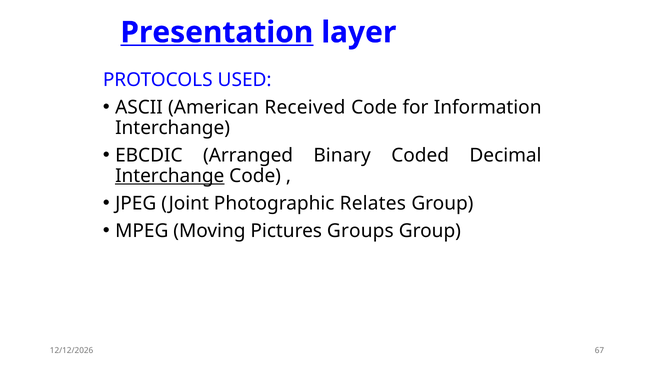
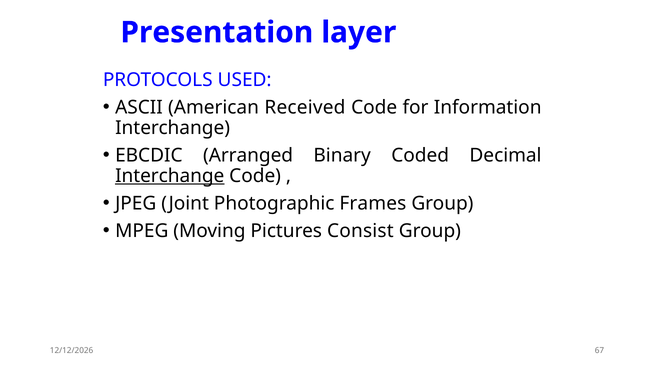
Presentation underline: present -> none (217, 32)
Relates: Relates -> Frames (373, 203)
Groups: Groups -> Consist (360, 231)
